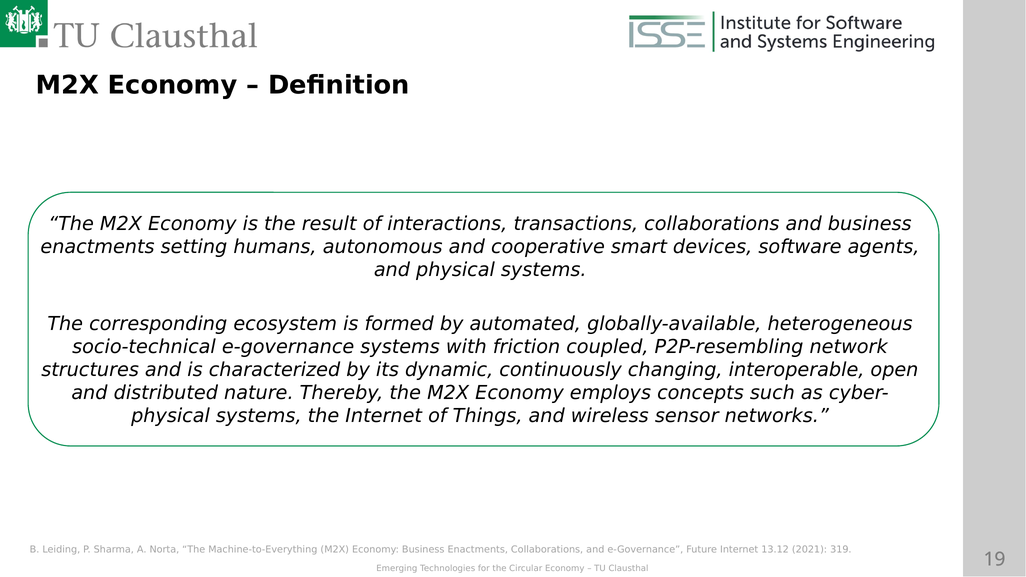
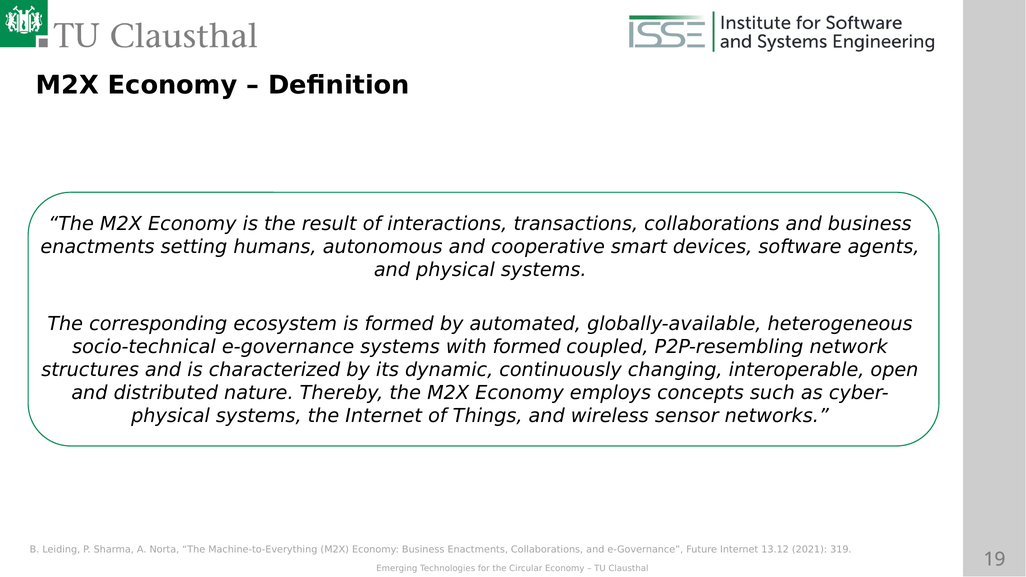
with friction: friction -> formed (527, 347)
